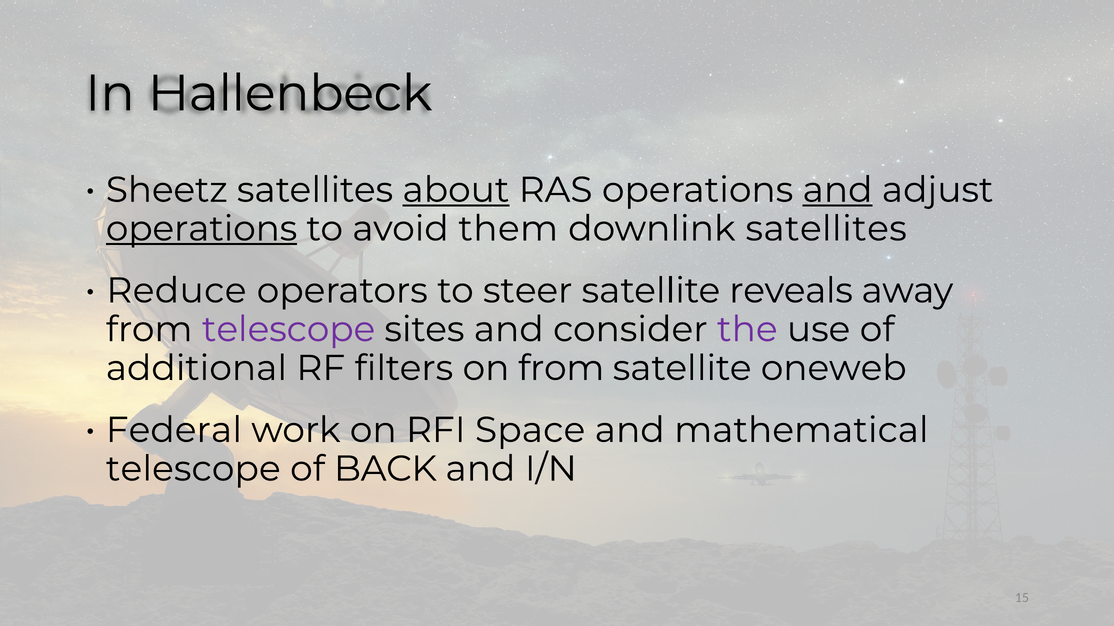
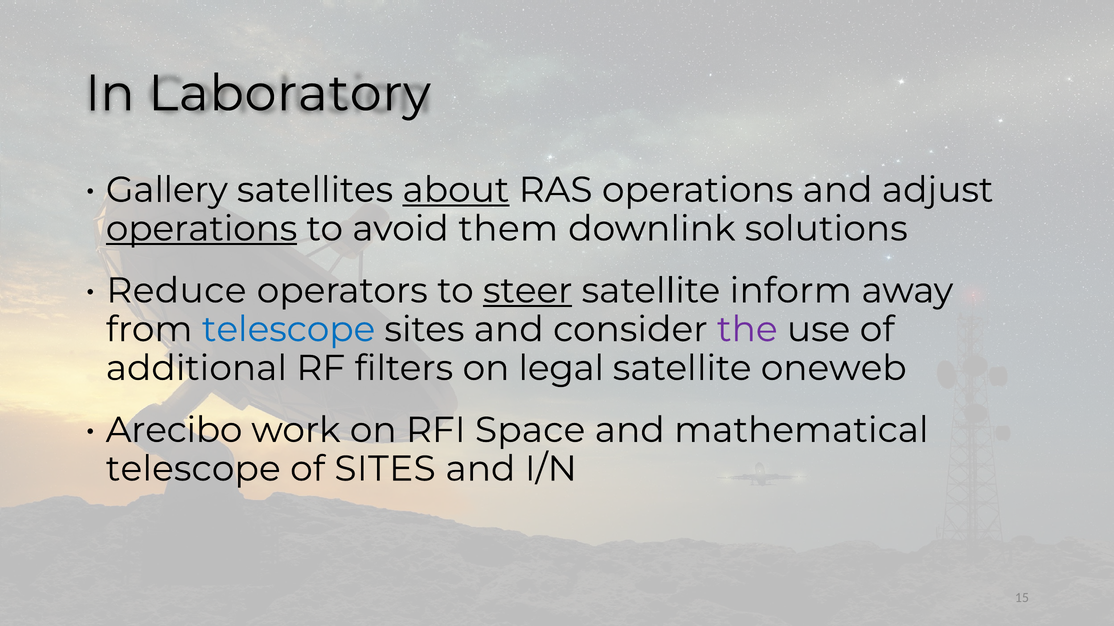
Hallenbeck: Hallenbeck -> Laboratory (290, 94)
Sheetz: Sheetz -> Gallery (167, 190)
and underline: present -> none (838, 190)
downlink satellites: satellites -> solutions (826, 229)
steer underline: none -> present (528, 291)
reveals: reveals -> inform (791, 291)
telescope colour: purple -> blue (289, 330)
on from: from -> legal (561, 368)
Federal: Federal -> Arecibo (174, 430)
of BACK: BACK -> SITES (385, 469)
